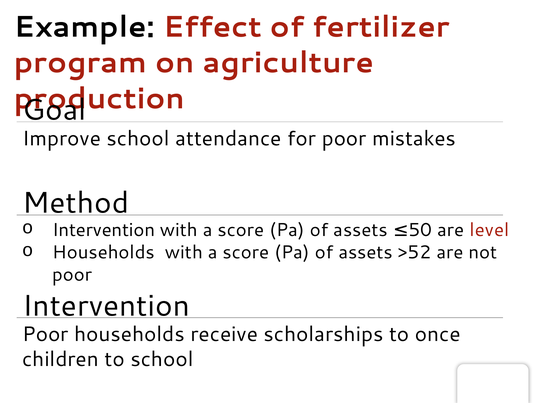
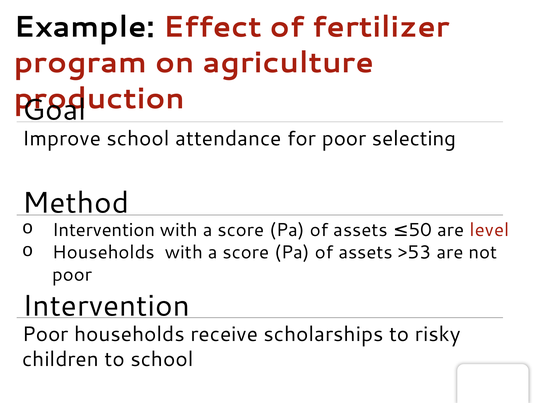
mistakes: mistakes -> selecting (414, 138)
>52: >52 -> >53 (415, 252)
once: once -> risky (438, 334)
